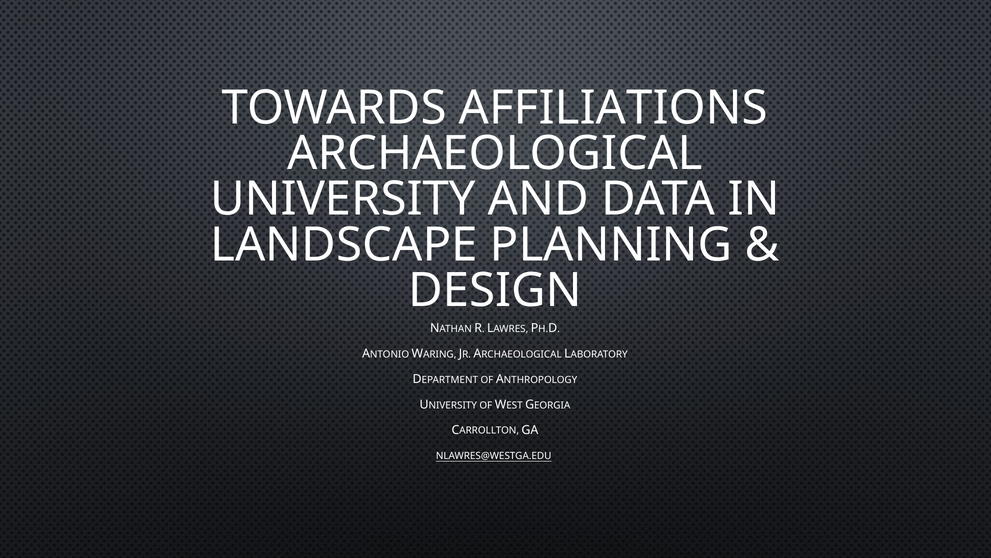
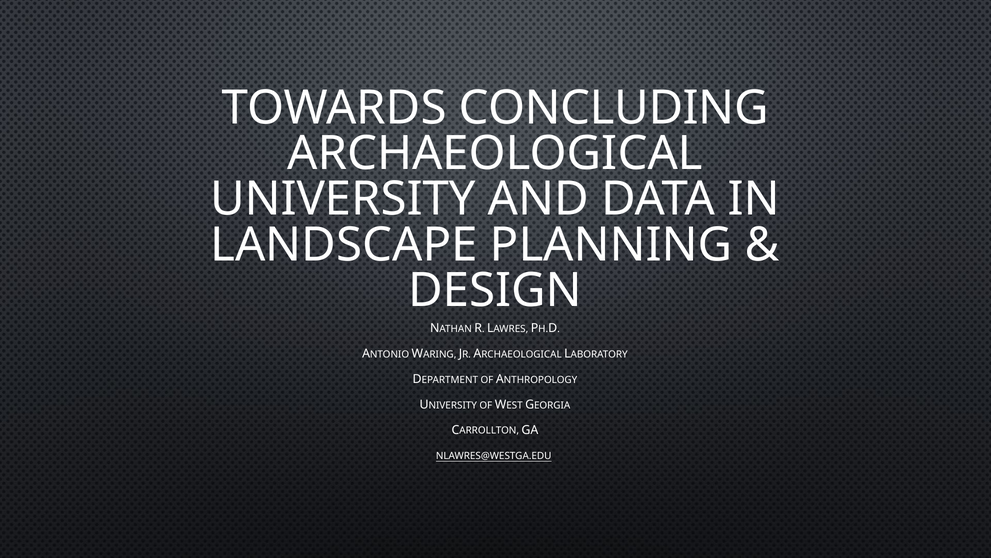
AFFILIATIONS: AFFILIATIONS -> CONCLUDING (614, 108)
